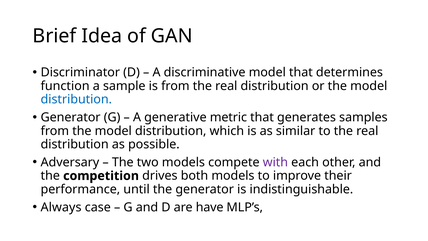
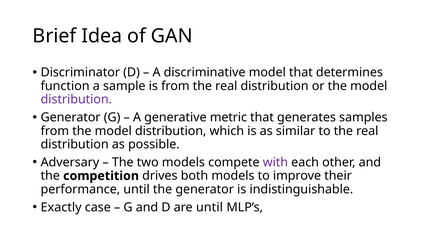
distribution colour: blue -> purple (76, 99)
Always: Always -> Exactly (61, 207)
are have: have -> until (210, 207)
